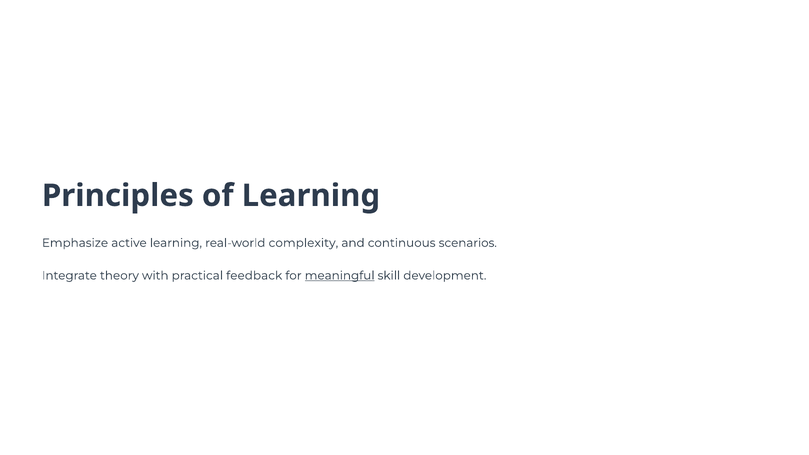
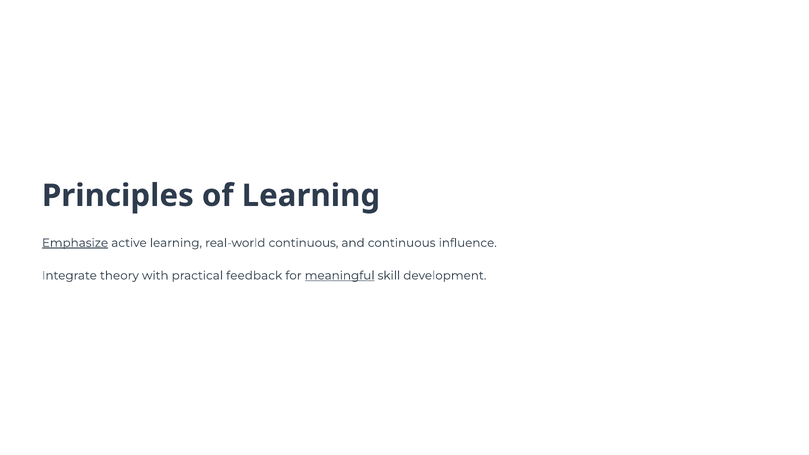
Emphasize underline: none -> present (75, 243)
real-world complexity: complexity -> continuous (303, 243)
scenarios: scenarios -> influence (468, 243)
